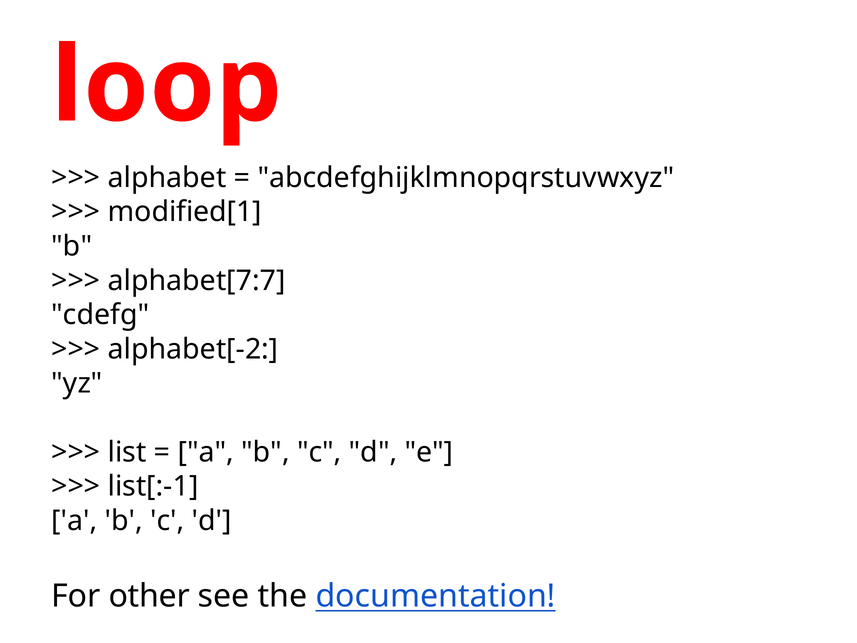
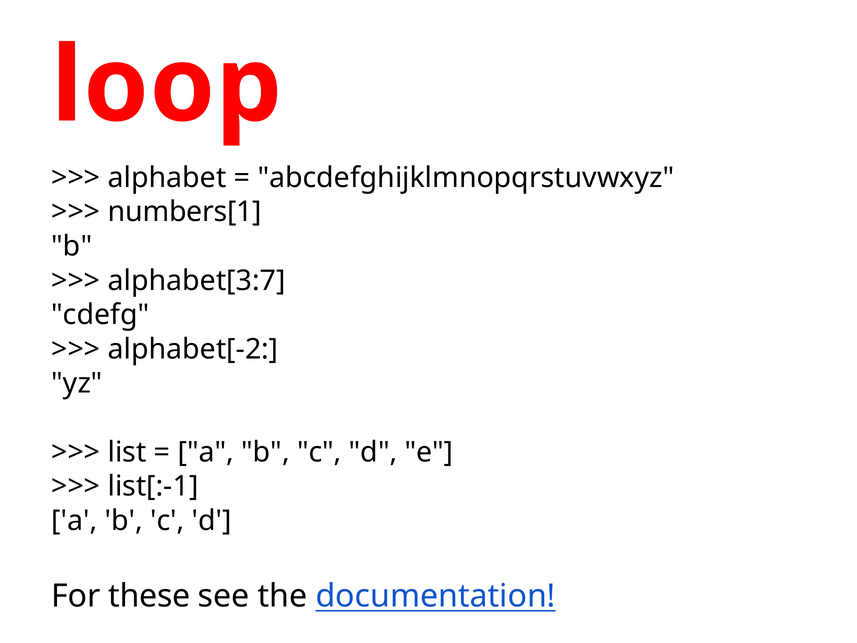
modified[1: modified[1 -> numbers[1 (185, 212)
alphabet[7:7: alphabet[7:7 -> alphabet[3:7 (197, 281)
other: other -> these (149, 596)
